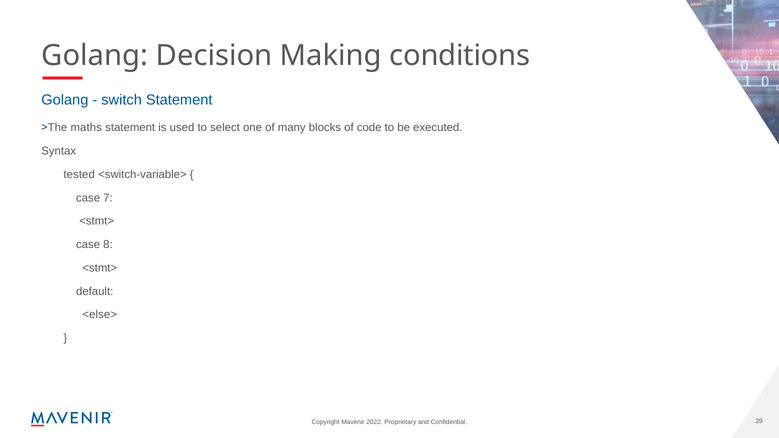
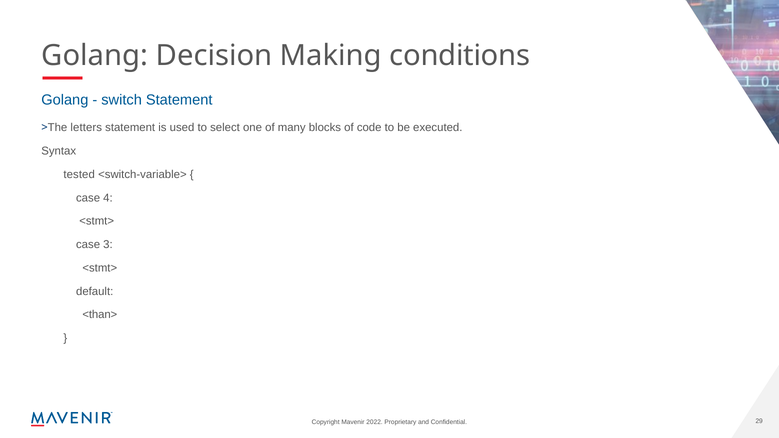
maths: maths -> letters (86, 128)
7: 7 -> 4 (108, 198)
8: 8 -> 3 (108, 245)
<else>: <else> -> <than> (100, 315)
